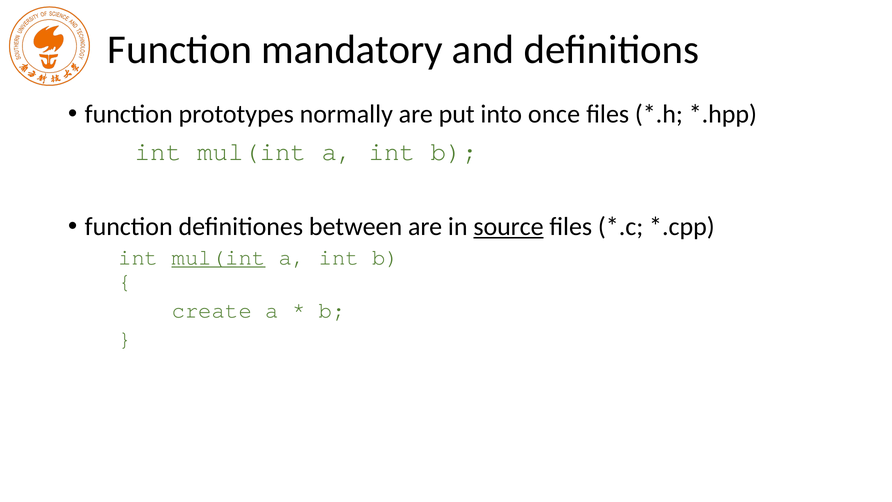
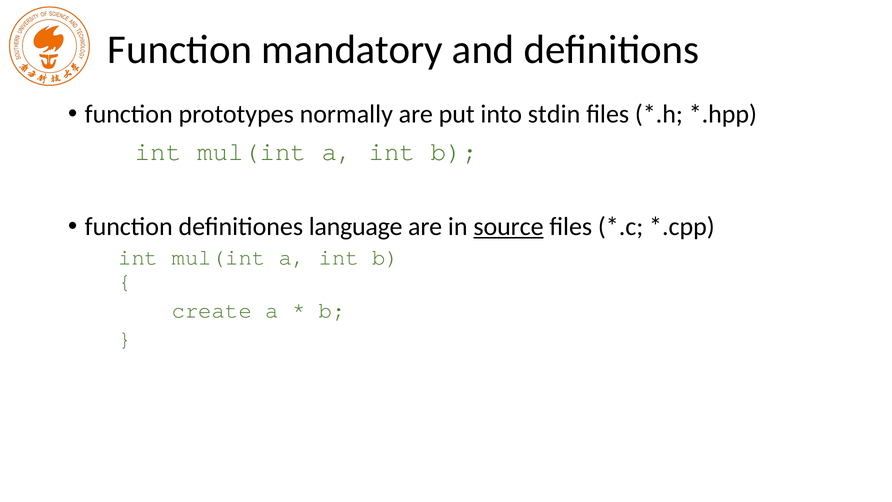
once: once -> stdin (554, 114)
between: between -> language (356, 227)
mul(int underline: present -> none (219, 257)
